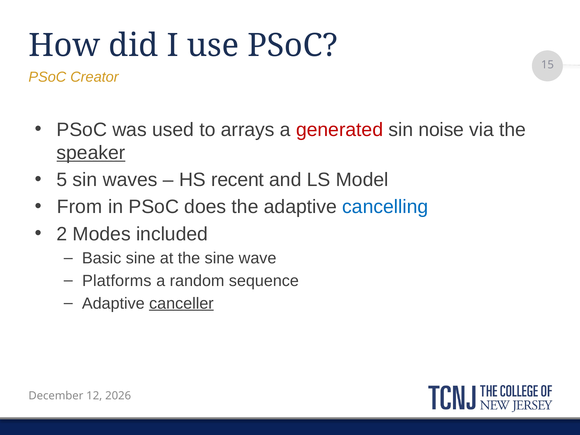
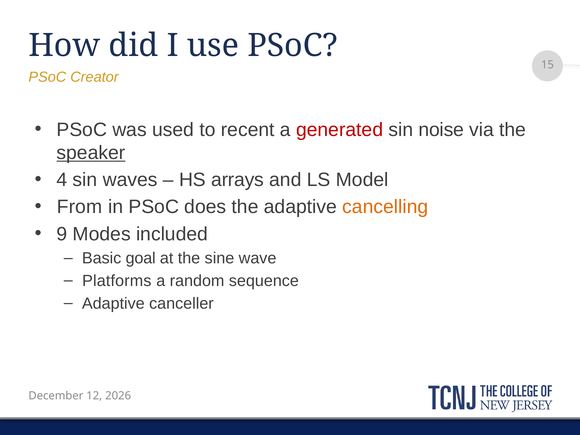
arrays: arrays -> recent (248, 130)
5: 5 -> 4 (62, 180)
recent: recent -> arrays (238, 180)
cancelling colour: blue -> orange (385, 207)
2: 2 -> 9 (62, 234)
Basic sine: sine -> goal (141, 258)
canceller underline: present -> none (181, 303)
